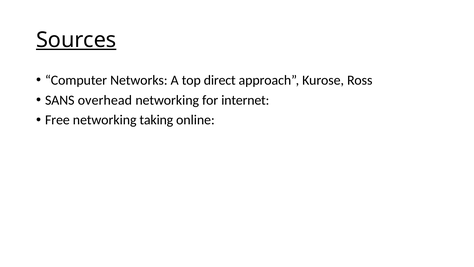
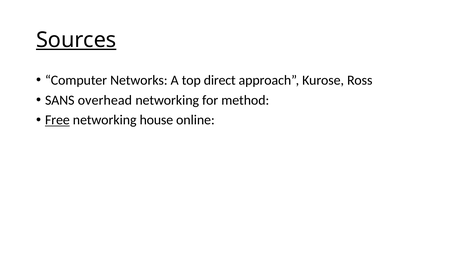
internet: internet -> method (245, 100)
Free underline: none -> present (57, 120)
taking: taking -> house (156, 120)
